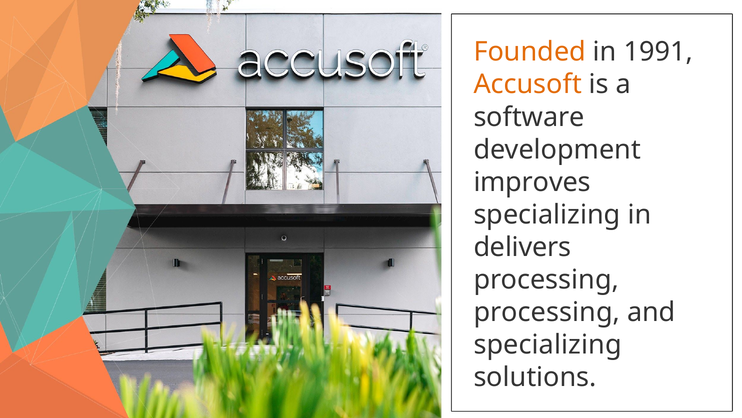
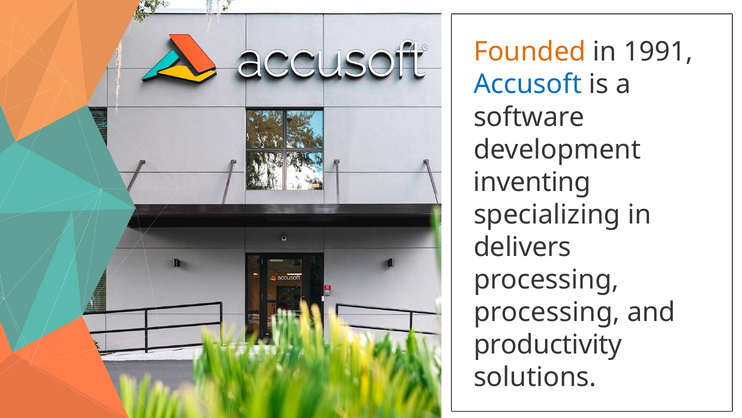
Accusoft colour: orange -> blue (528, 84)
improves: improves -> inventing (532, 182)
specializing: specializing -> productivity (548, 344)
